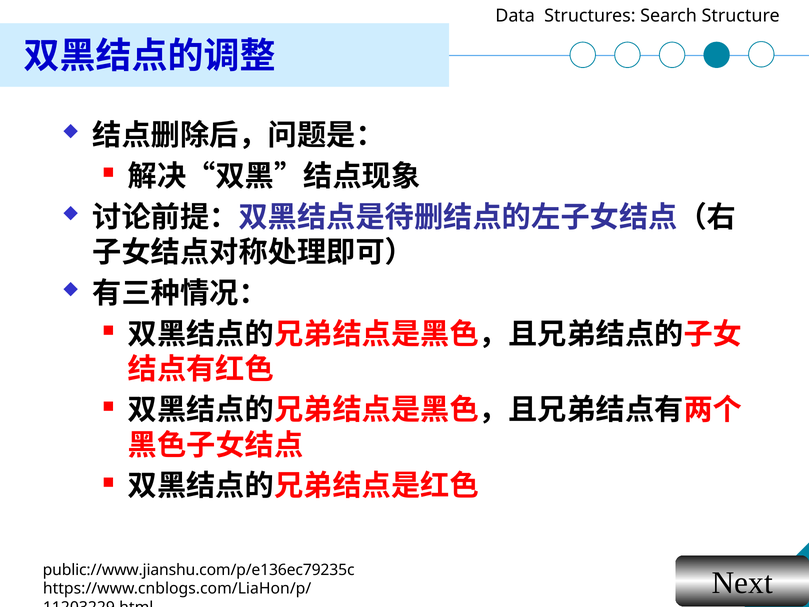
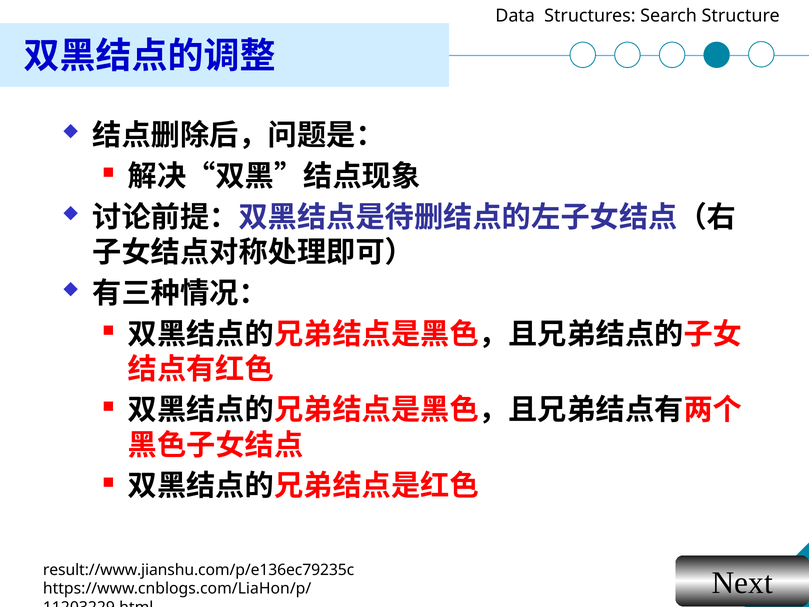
public://www.jianshu.com/p/e136ec79235c: public://www.jianshu.com/p/e136ec79235c -> result://www.jianshu.com/p/e136ec79235c (199, 570)
